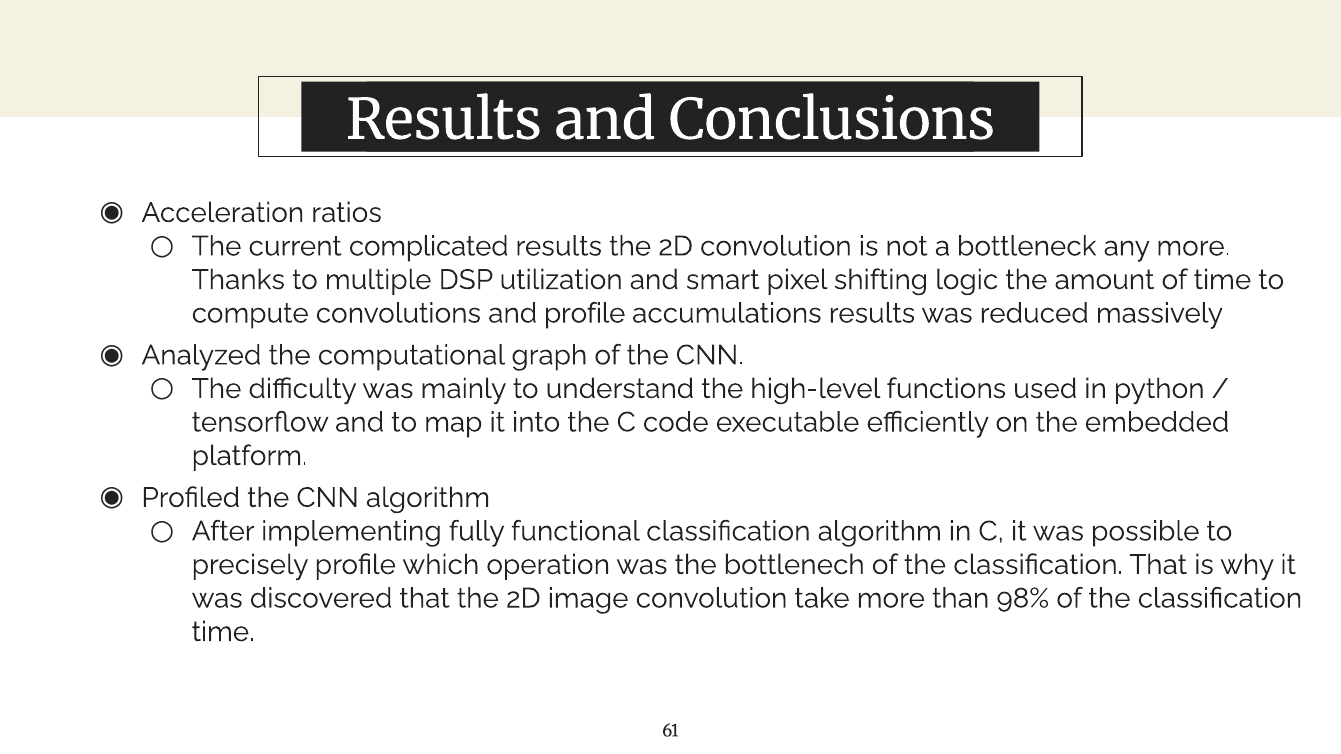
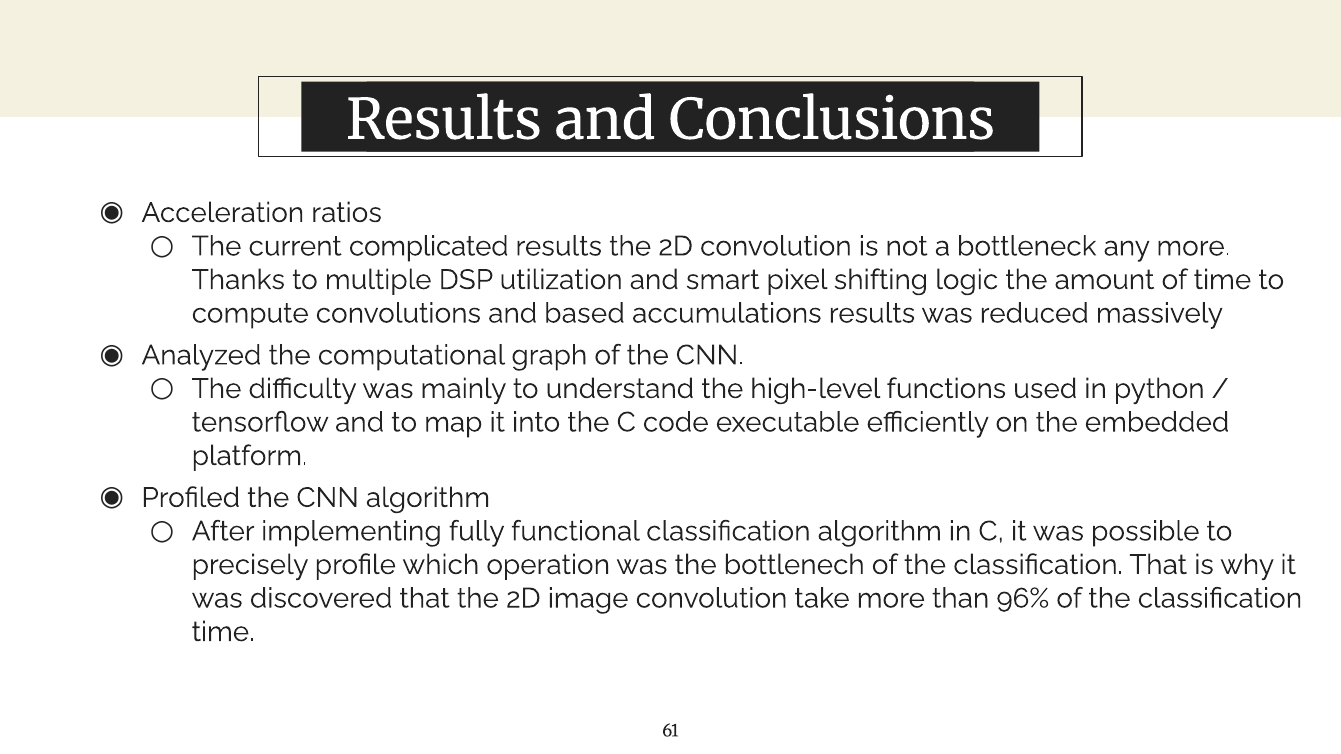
and profile: profile -> based (585, 313)
98%: 98% -> 96% (1023, 599)
